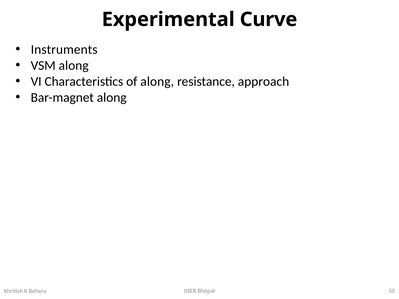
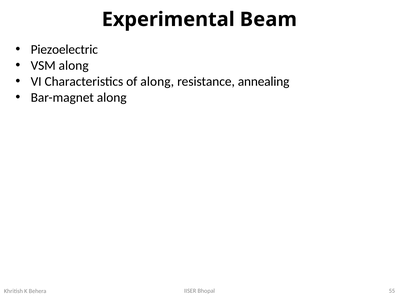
Curve: Curve -> Beam (268, 19)
Instruments: Instruments -> Piezoelectric (64, 50)
approach: approach -> annealing (264, 82)
